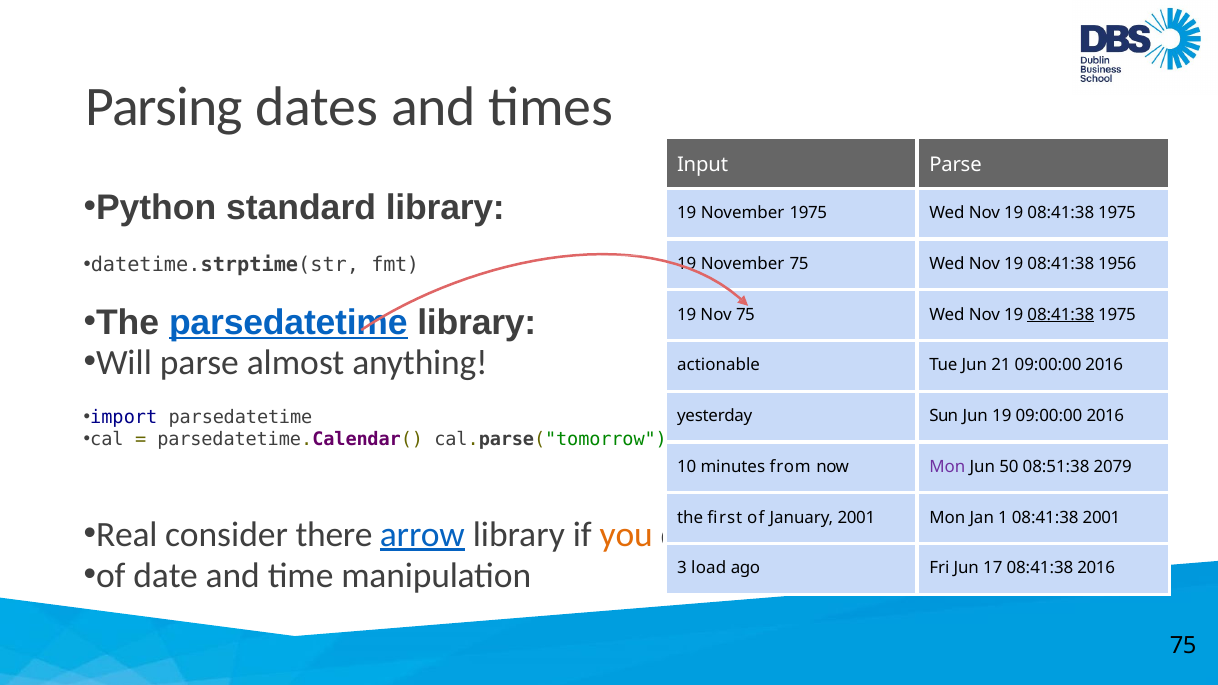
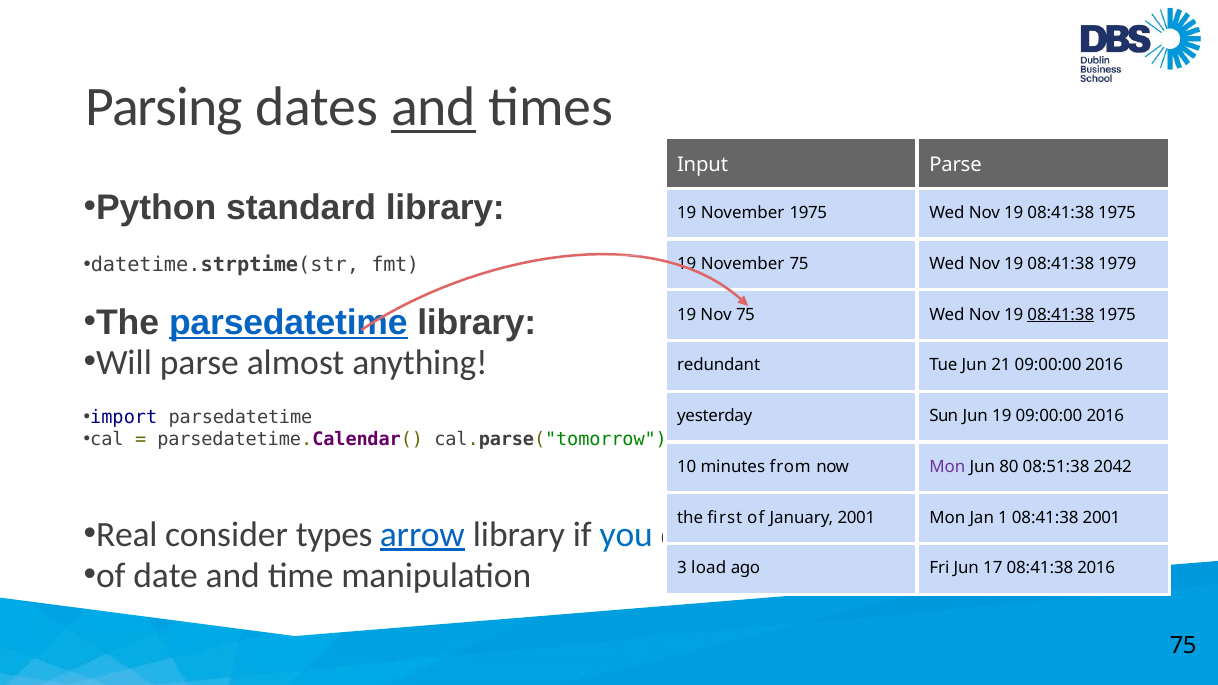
and underline: none -> present (434, 107)
1956: 1956 -> 1979 (1117, 264)
actionable: actionable -> redundant (719, 365)
50: 50 -> 80 (1009, 467)
2079: 2079 -> 2042 (1113, 467)
there: there -> types (334, 534)
you colour: orange -> blue (626, 534)
